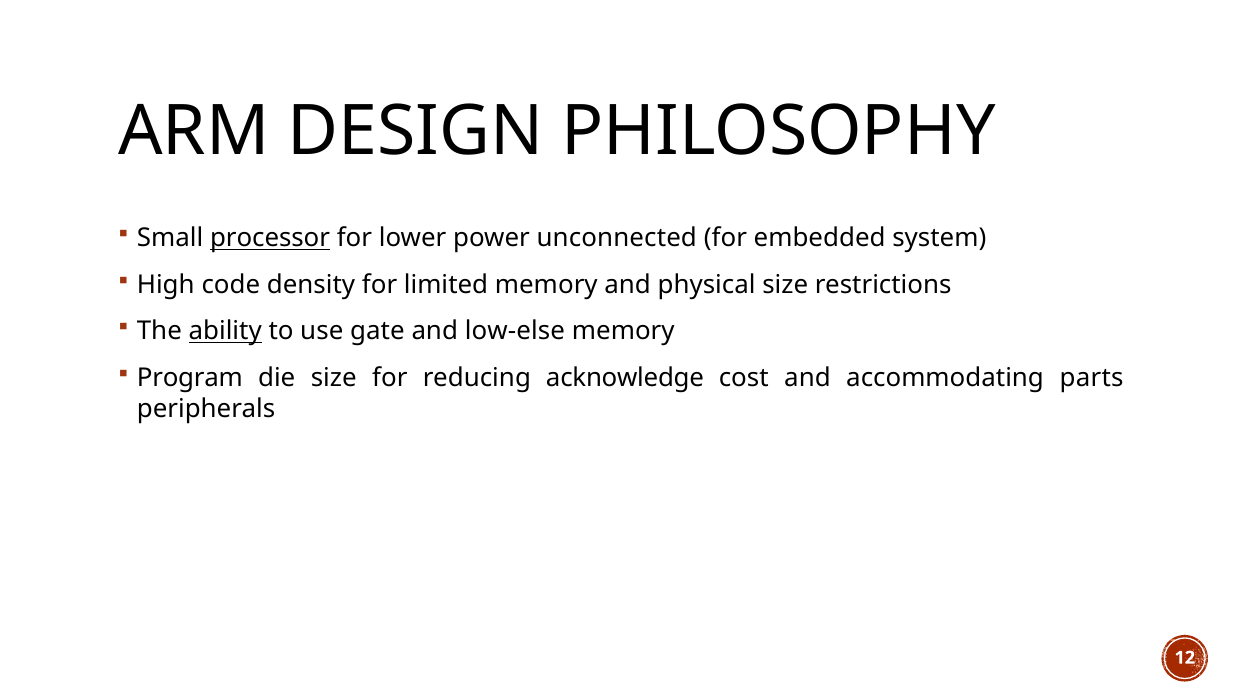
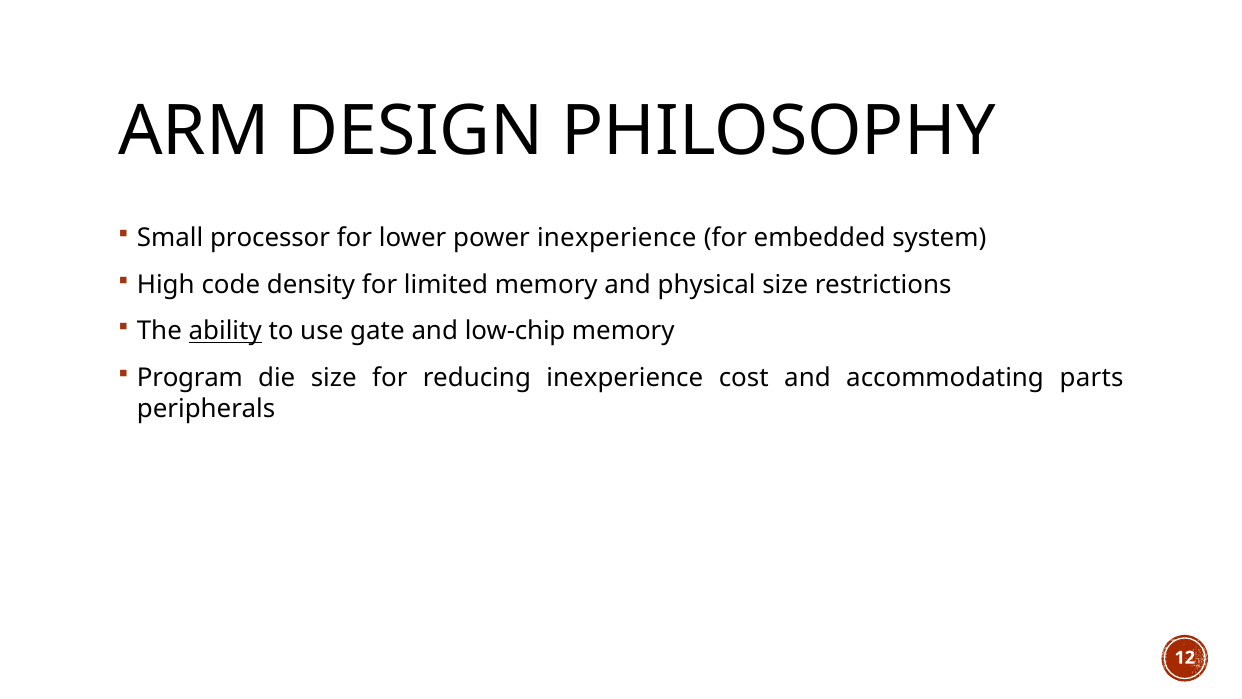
processor underline: present -> none (270, 238)
power unconnected: unconnected -> inexperience (617, 238)
low-else: low-else -> low-chip (515, 331)
reducing acknowledge: acknowledge -> inexperience (625, 378)
